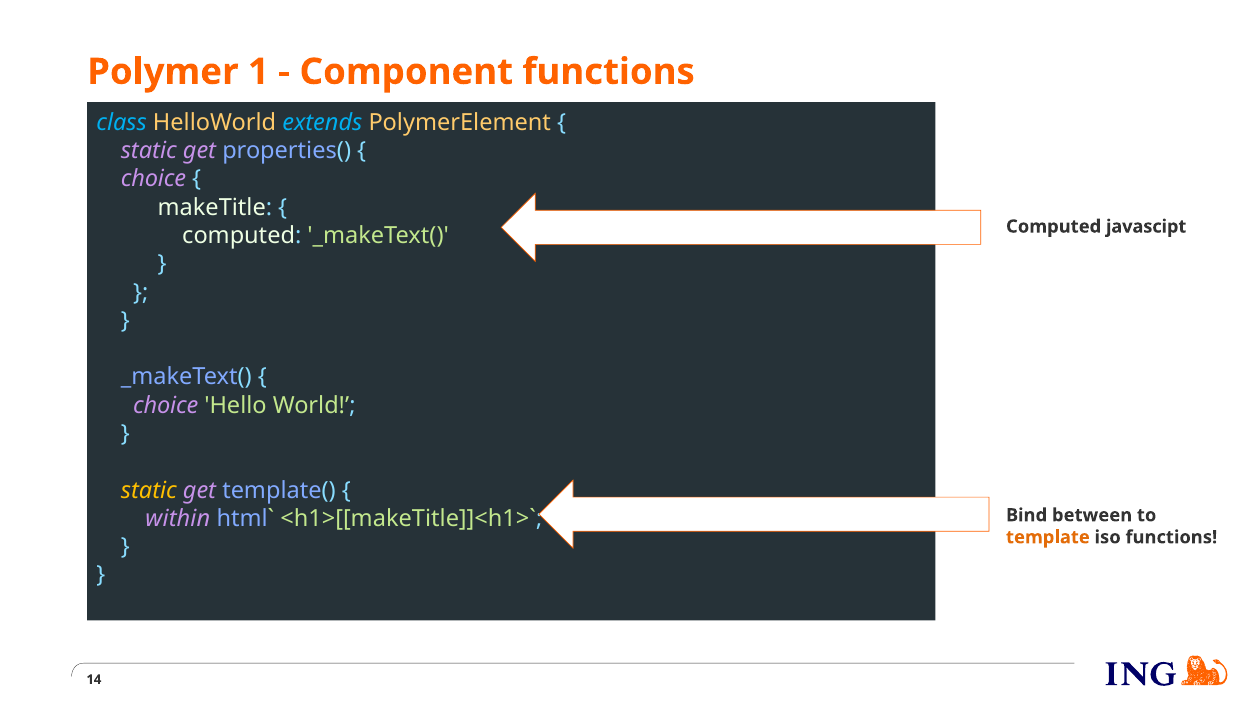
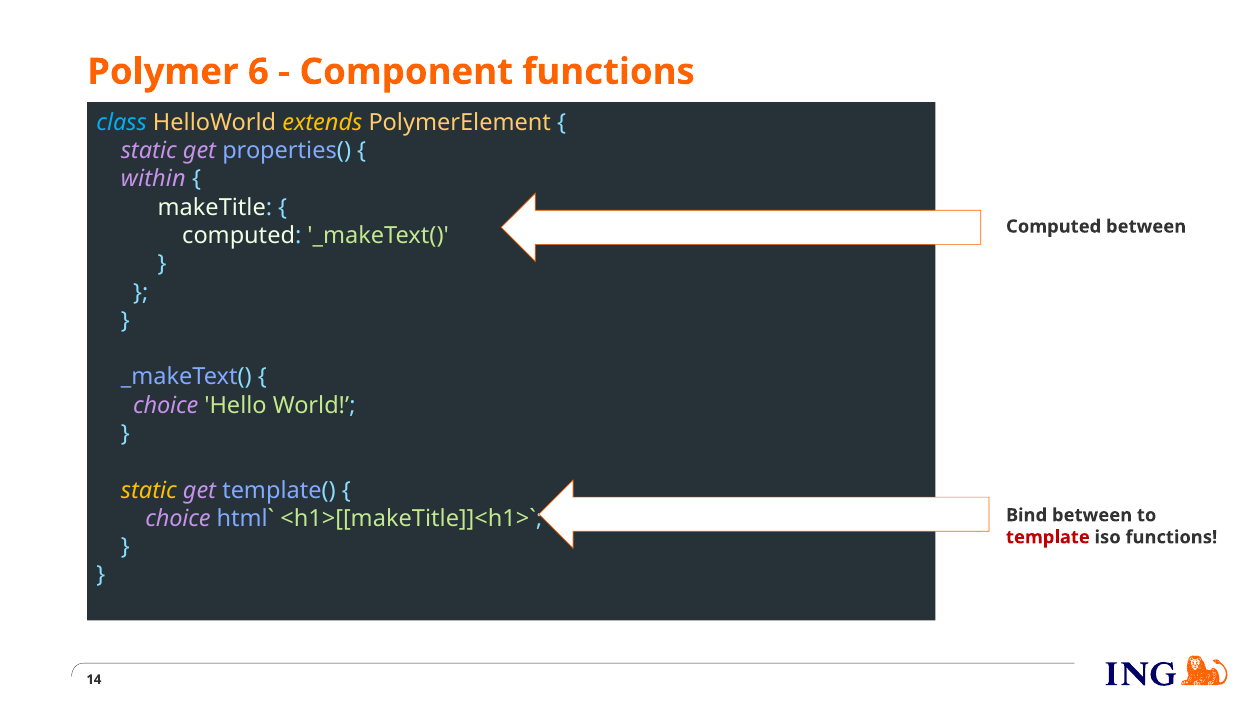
1: 1 -> 6 (258, 72)
extends colour: light blue -> yellow (322, 123)
choice: choice -> within (153, 179)
Computed javascipt: javascipt -> between (1146, 227)
within: within -> choice (178, 519)
template colour: orange -> red (1048, 537)
